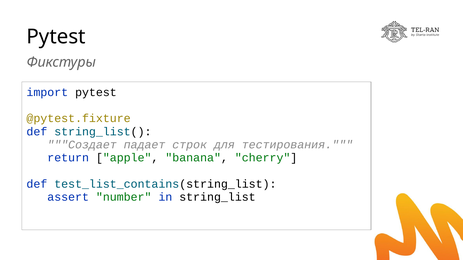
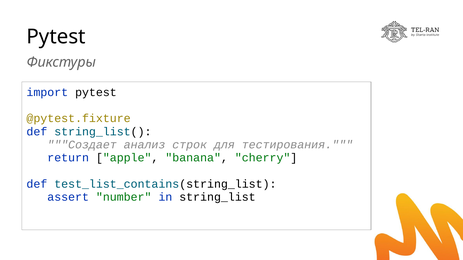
падает: падает -> анализ (145, 145)
